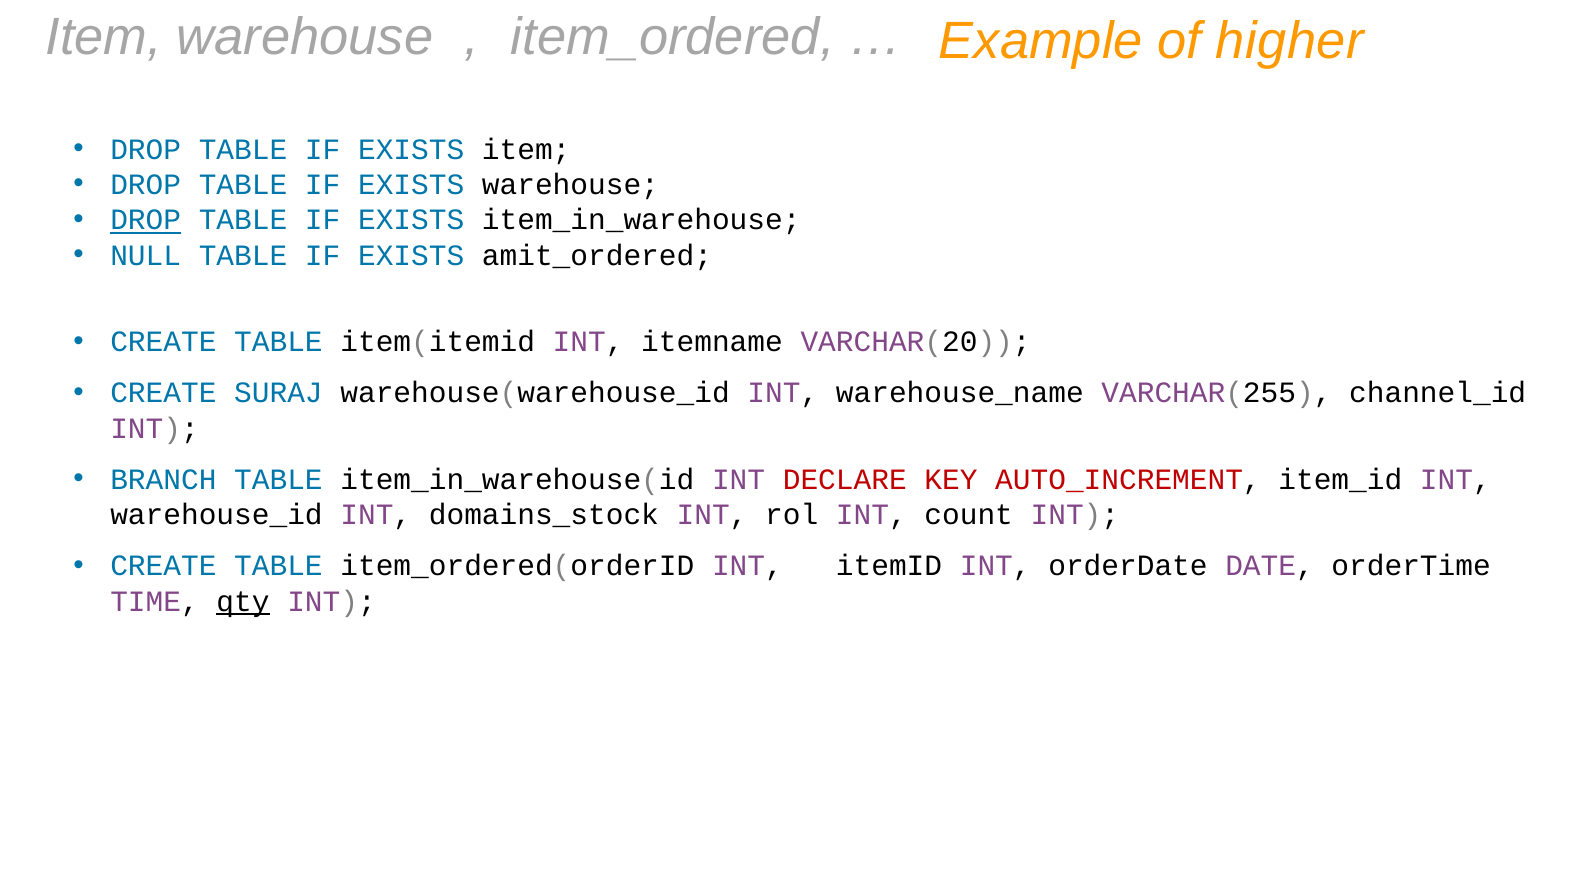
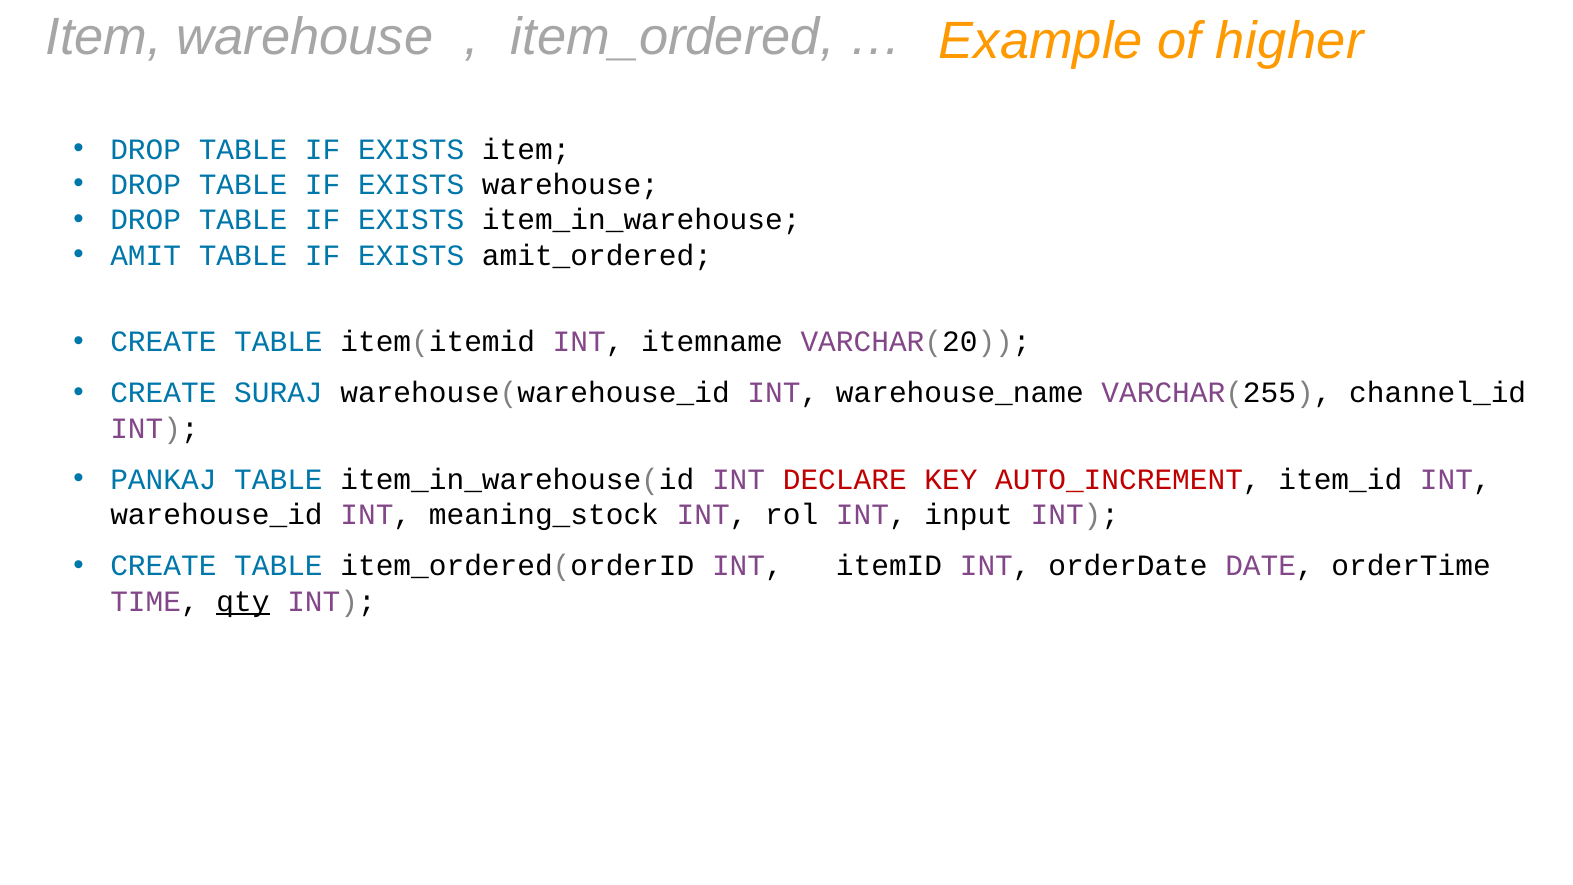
DROP underline: present -> none (146, 220)
NULL: NULL -> AMIT (146, 256)
BRANCH: BRANCH -> PANKAJ (163, 480)
domains_stock: domains_stock -> meaning_stock (544, 515)
count: count -> input (969, 515)
